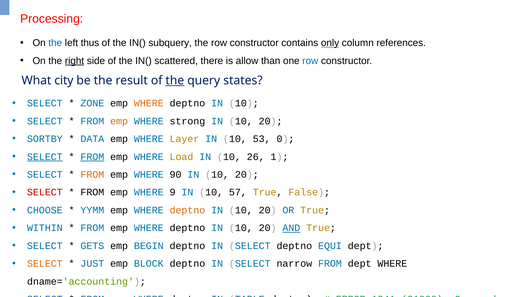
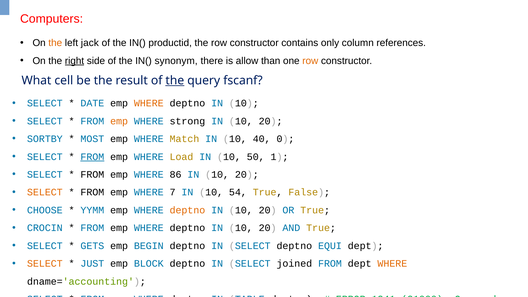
Processing: Processing -> Computers (52, 19)
the colour: blue -> orange (55, 43)
thus: thus -> jack (90, 43)
subquery: subquery -> productid (170, 43)
only underline: present -> none (330, 43)
scattered: scattered -> synonym (176, 61)
row colour: blue -> orange (310, 61)
city: city -> cell (64, 81)
states: states -> fscanf (243, 81)
ZONE: ZONE -> DATE (92, 103)
DATA: DATA -> MOST (92, 139)
Layer: Layer -> Match (184, 139)
53: 53 -> 40 (262, 139)
SELECT underline: present -> none (45, 157)
26: 26 -> 50 (256, 157)
FROM colour: orange -> black (92, 175)
90: 90 -> 86 (176, 175)
SELECT colour: red -> orange (45, 192)
9: 9 -> 7 (173, 192)
57: 57 -> 54 (238, 192)
WITHIN: WITHIN -> CROCIN (45, 228)
AND underline: present -> none (291, 228)
narrow: narrow -> joined (294, 264)
WHERE colour: black -> orange (392, 264)
